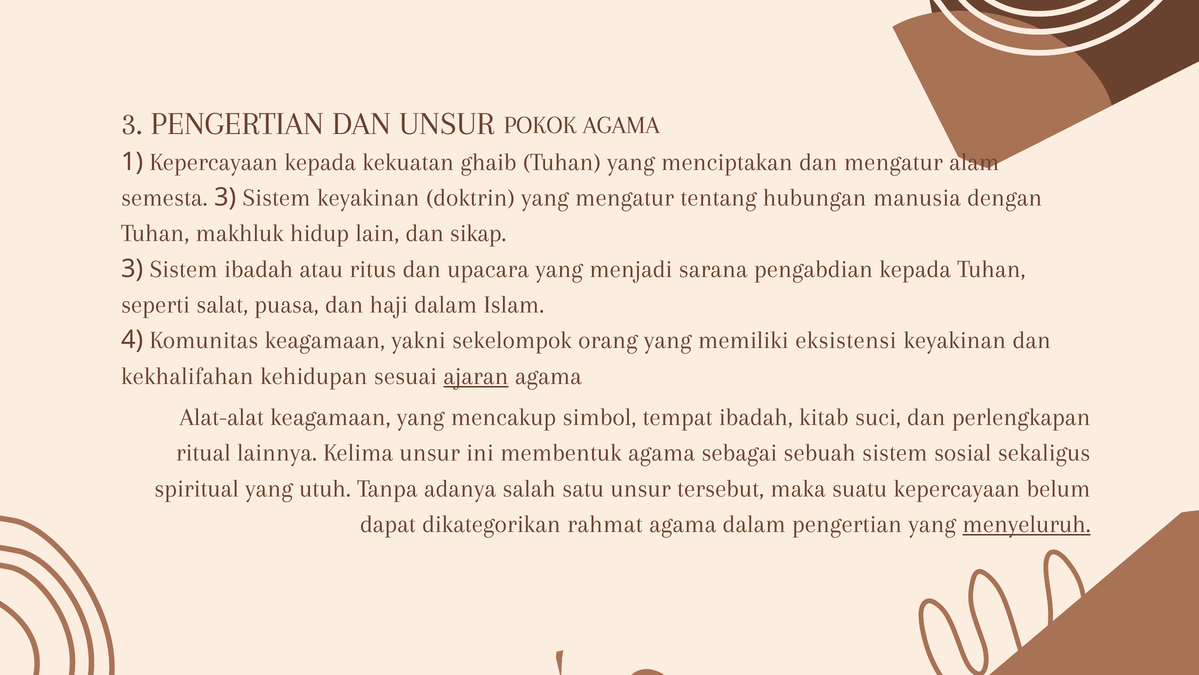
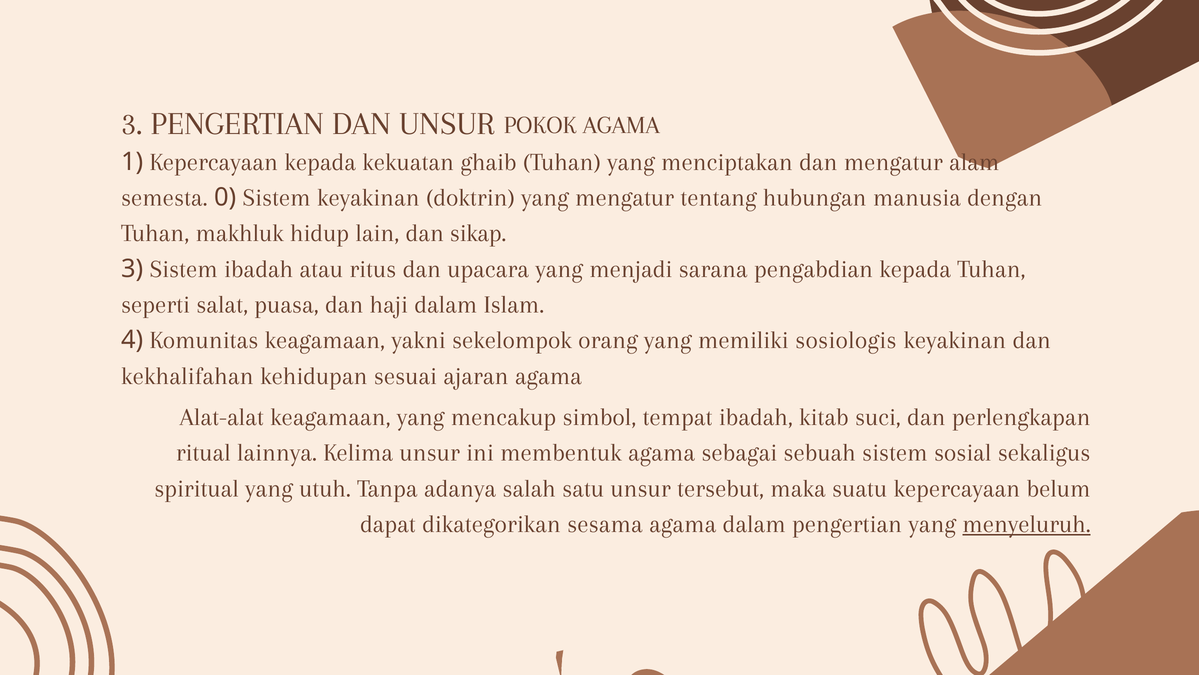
semesta 3: 3 -> 0 (225, 197)
eksistensi: eksistensi -> sosiologis (846, 340)
ajaran underline: present -> none (476, 375)
rahmat: rahmat -> sesama (605, 523)
